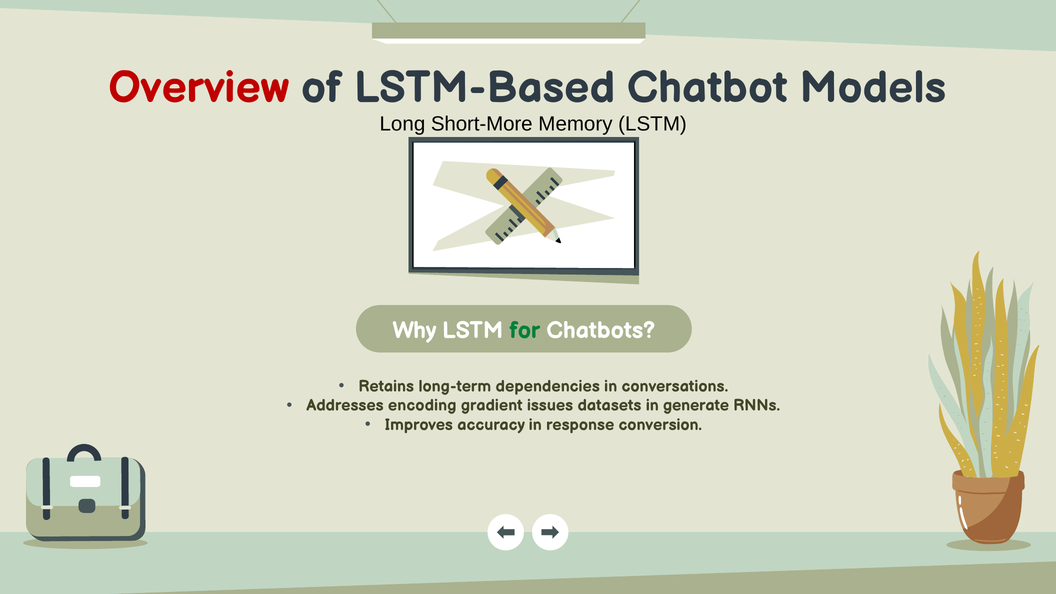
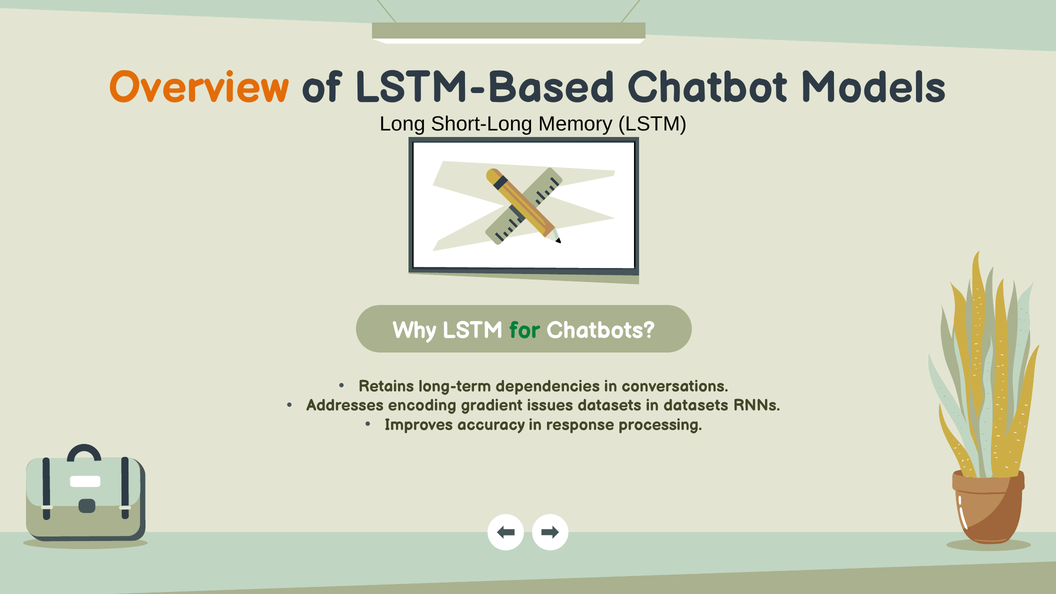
Overview colour: red -> orange (199, 88)
Short-More: Short-More -> Short-Long (482, 124)
in generate: generate -> datasets (696, 406)
conversion: conversion -> processing (660, 425)
